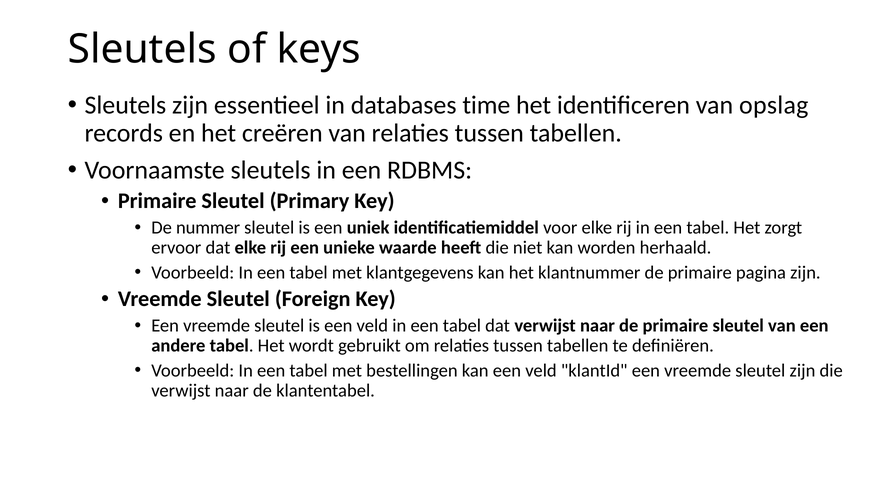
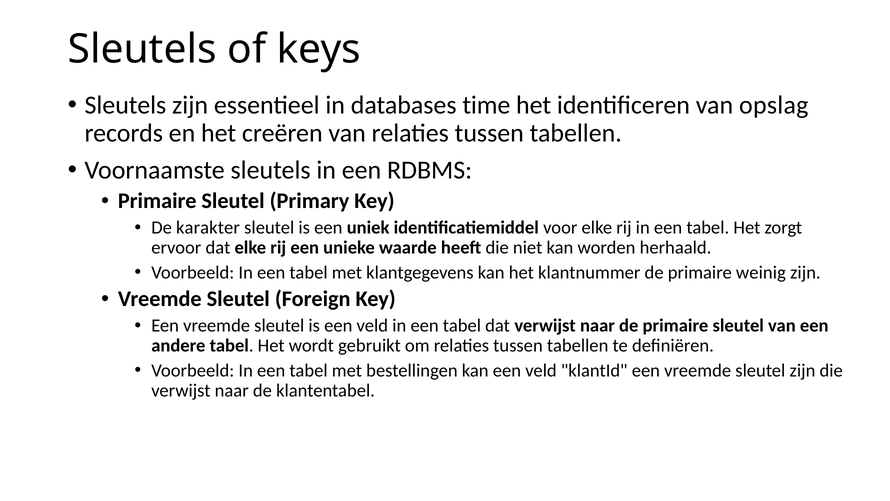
nummer: nummer -> karakter (208, 228)
pagina: pagina -> weinig (761, 272)
